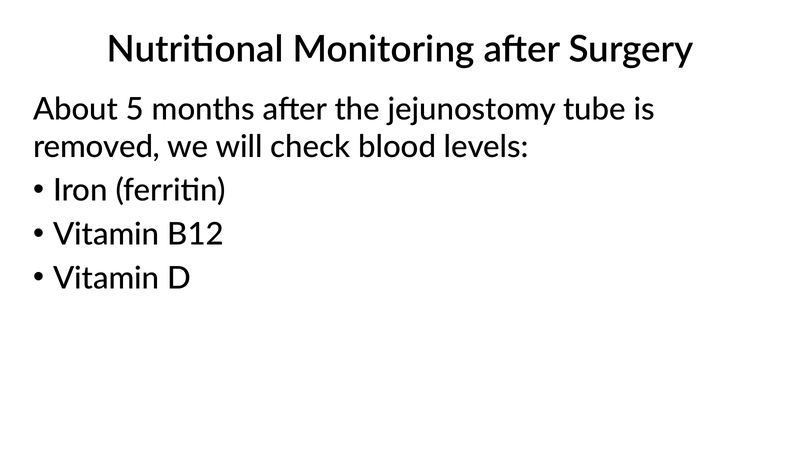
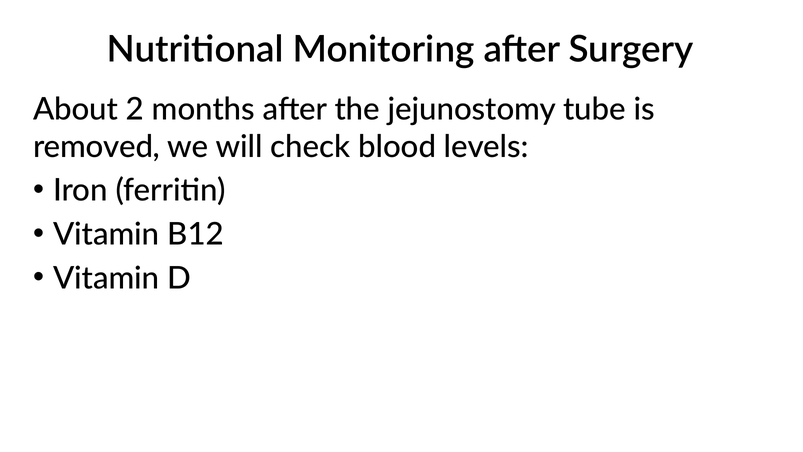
5: 5 -> 2 (135, 109)
